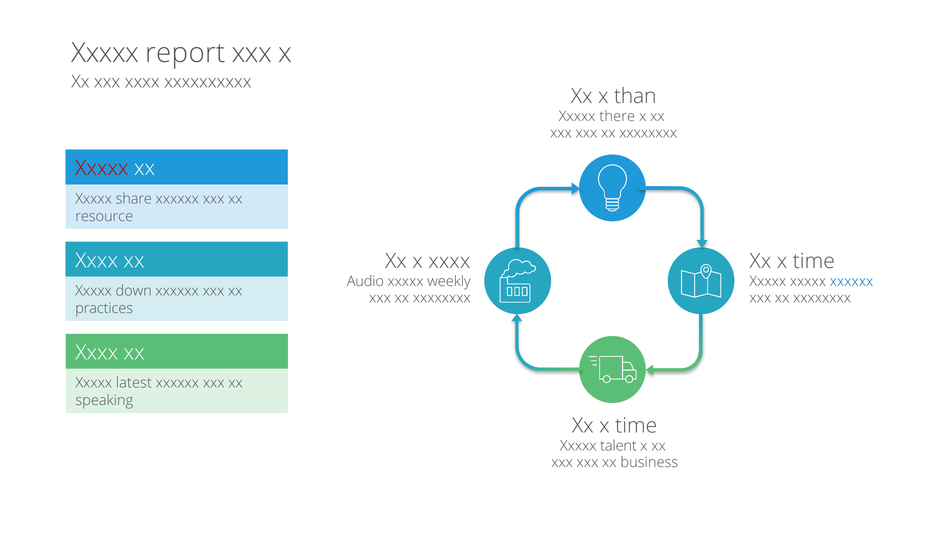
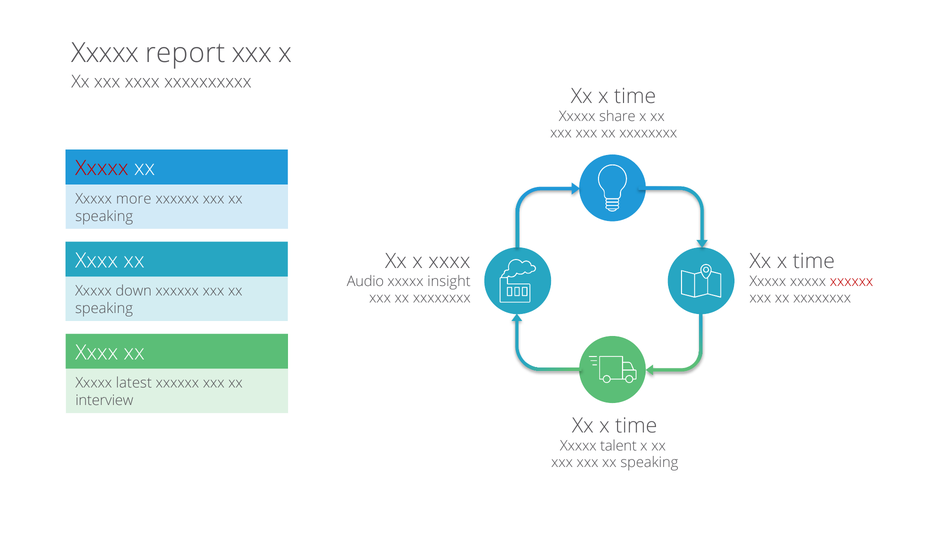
than: than -> time (635, 96)
there: there -> share (617, 116)
share: share -> more (134, 199)
resource: resource -> speaking (104, 216)
weekly: weekly -> insight (449, 282)
xxxxxx colour: blue -> red (852, 282)
practices: practices -> speaking (104, 308)
speaking: speaking -> interview (104, 401)
xxx xxx xx business: business -> speaking (649, 462)
